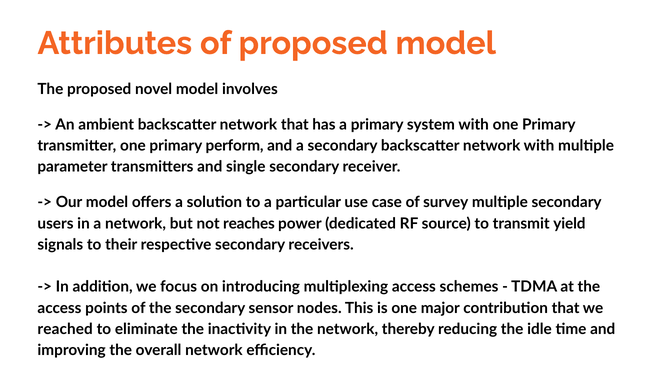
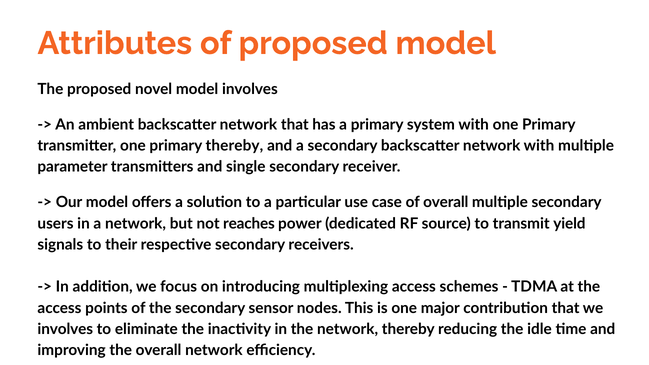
primary perform: perform -> thereby (234, 146)
of survey: survey -> overall (446, 202)
reached: reached -> involves (65, 329)
